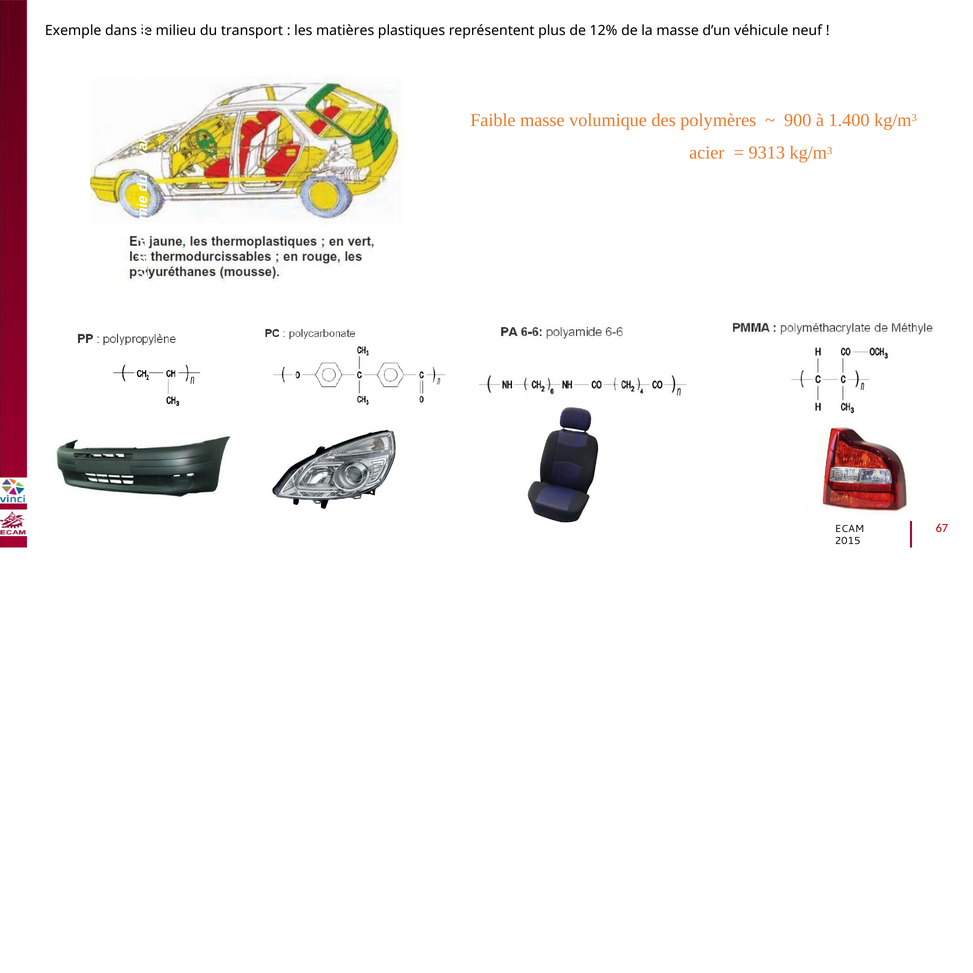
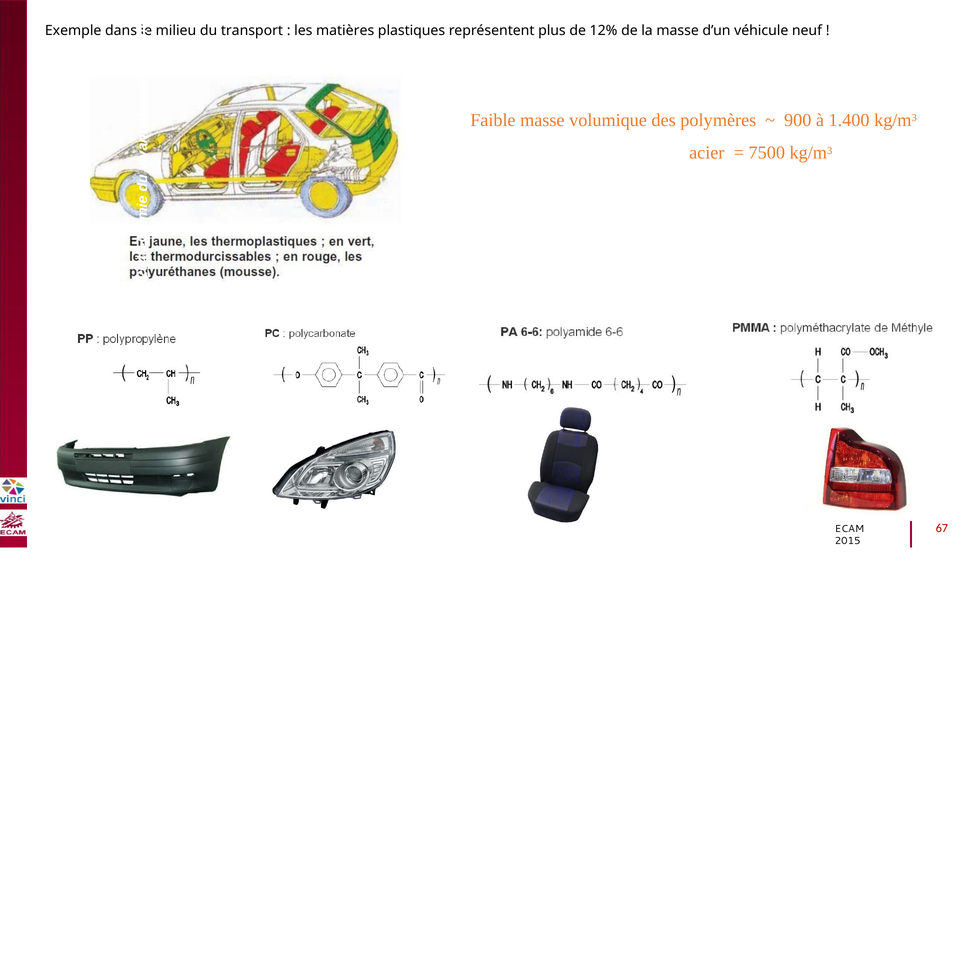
9313: 9313 -> 7500 (767, 153)
